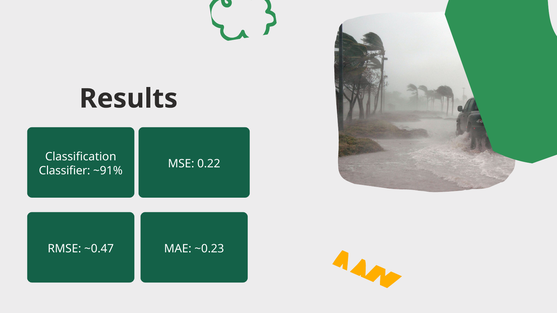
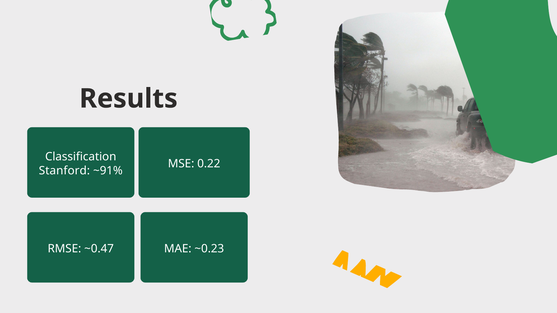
Classifier: Classifier -> Stanford (64, 171)
